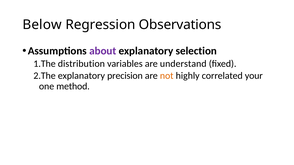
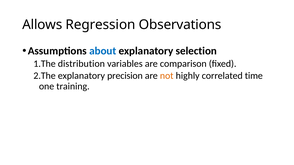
Below: Below -> Allows (42, 25)
about colour: purple -> blue (103, 51)
understand: understand -> comparison (183, 64)
your: your -> time (254, 76)
method: method -> training (73, 87)
